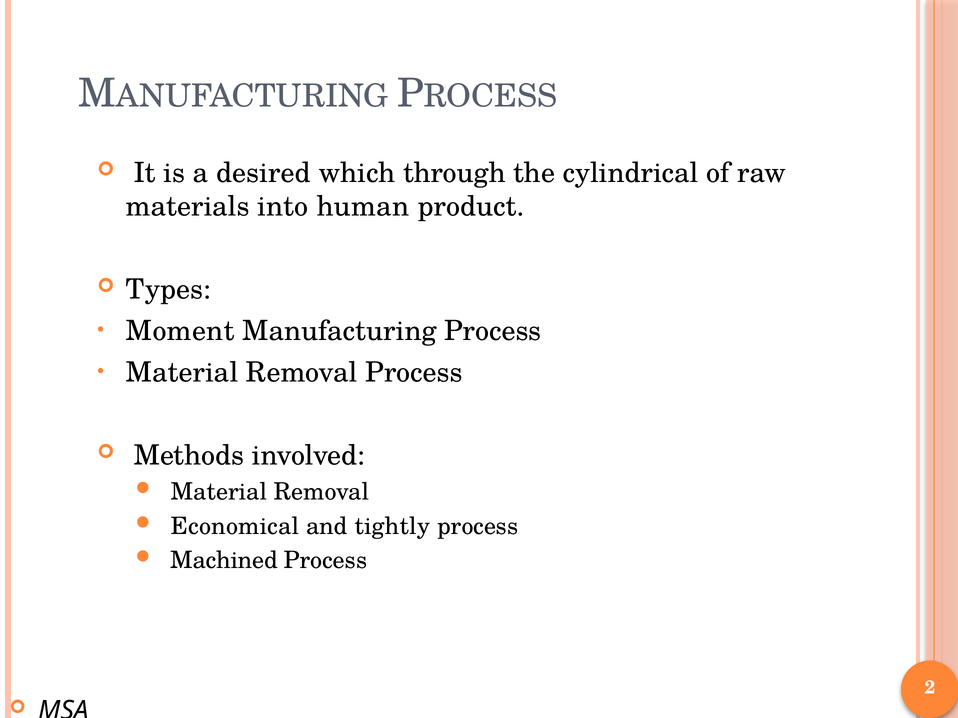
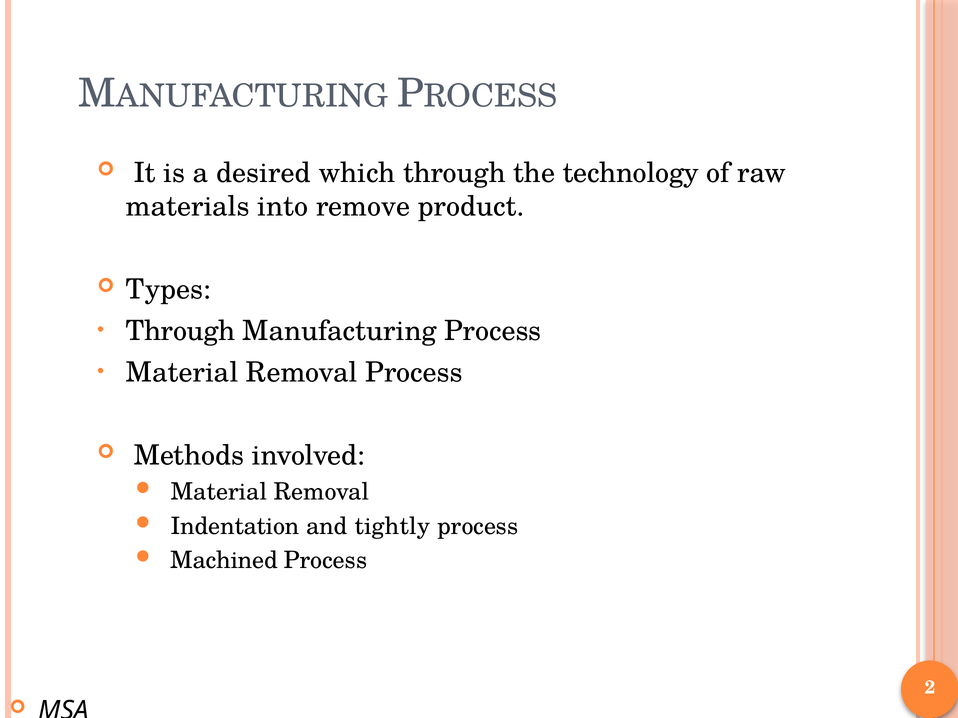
cylindrical: cylindrical -> technology (631, 173)
human: human -> remove (363, 207)
Moment: Moment -> Through (181, 331)
Economical: Economical -> Indentation (235, 527)
